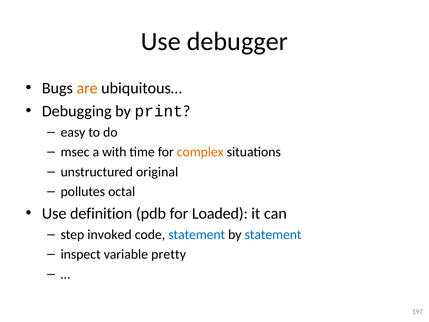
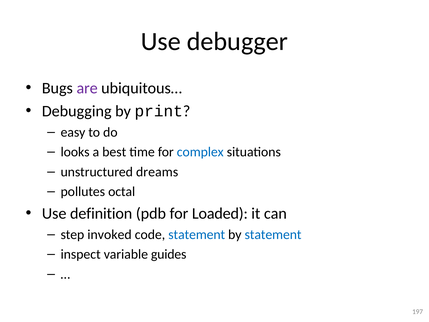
are colour: orange -> purple (87, 88)
msec: msec -> looks (75, 152)
with: with -> best (114, 152)
complex colour: orange -> blue (200, 152)
original: original -> dreams (157, 172)
pretty: pretty -> guides (169, 254)
